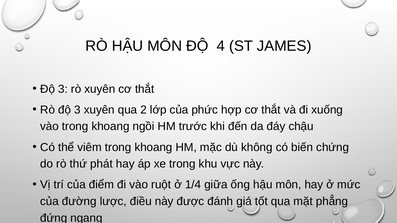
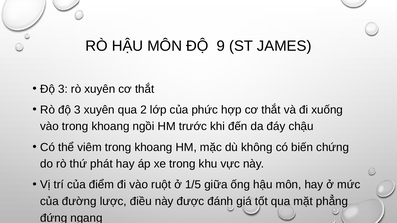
4: 4 -> 9 (221, 46)
1/4: 1/4 -> 1/5 (193, 185)
